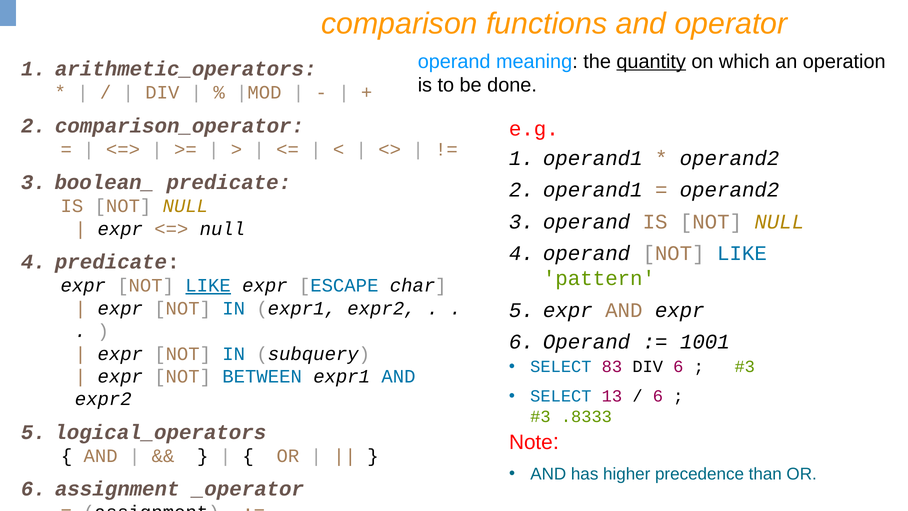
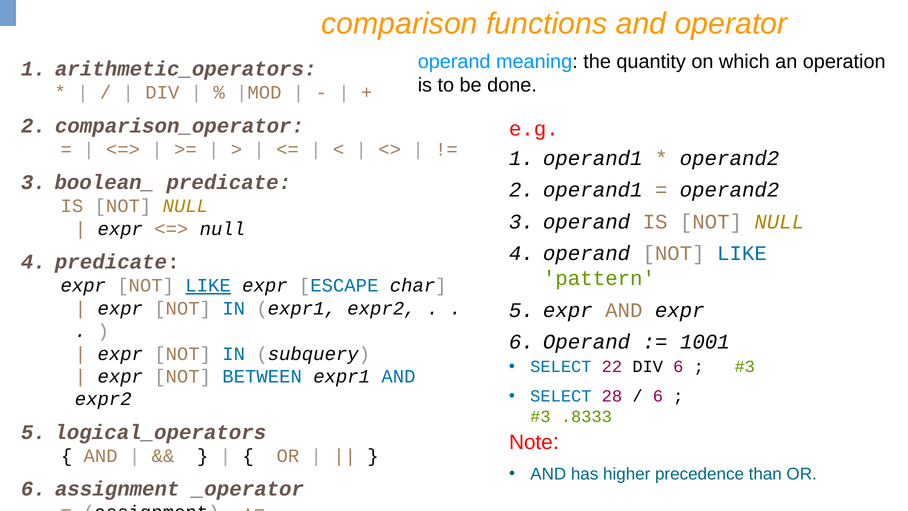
quantity underline: present -> none (651, 61)
83: 83 -> 22 (612, 367)
13: 13 -> 28 (612, 396)
